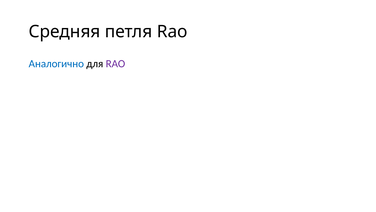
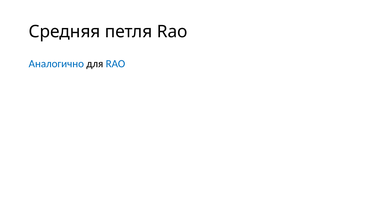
RAO colour: purple -> blue (115, 64)
